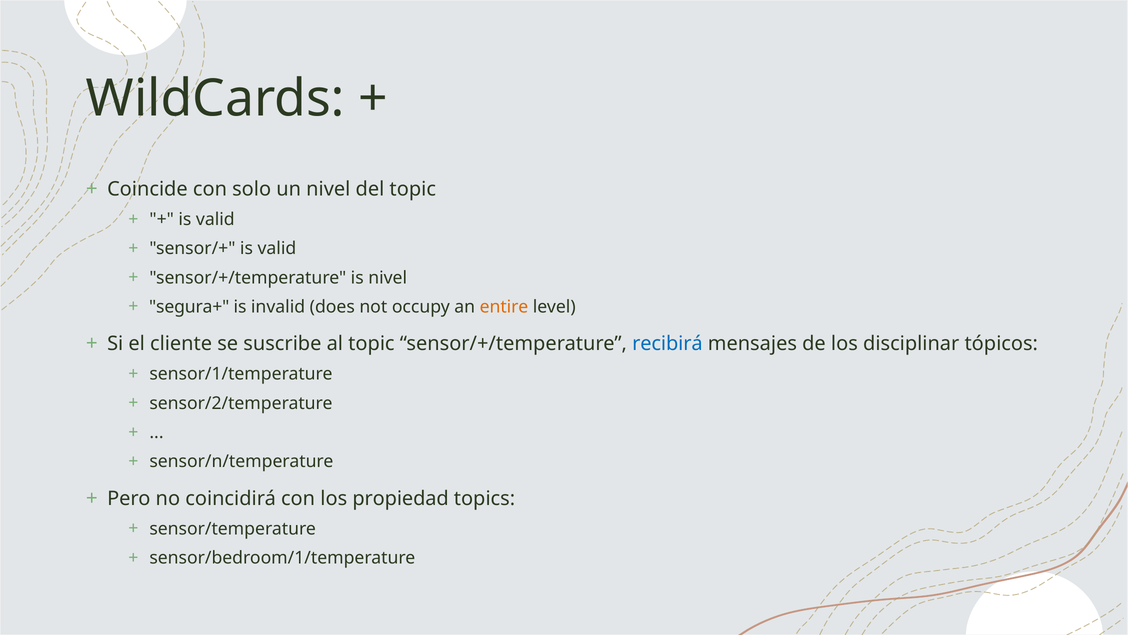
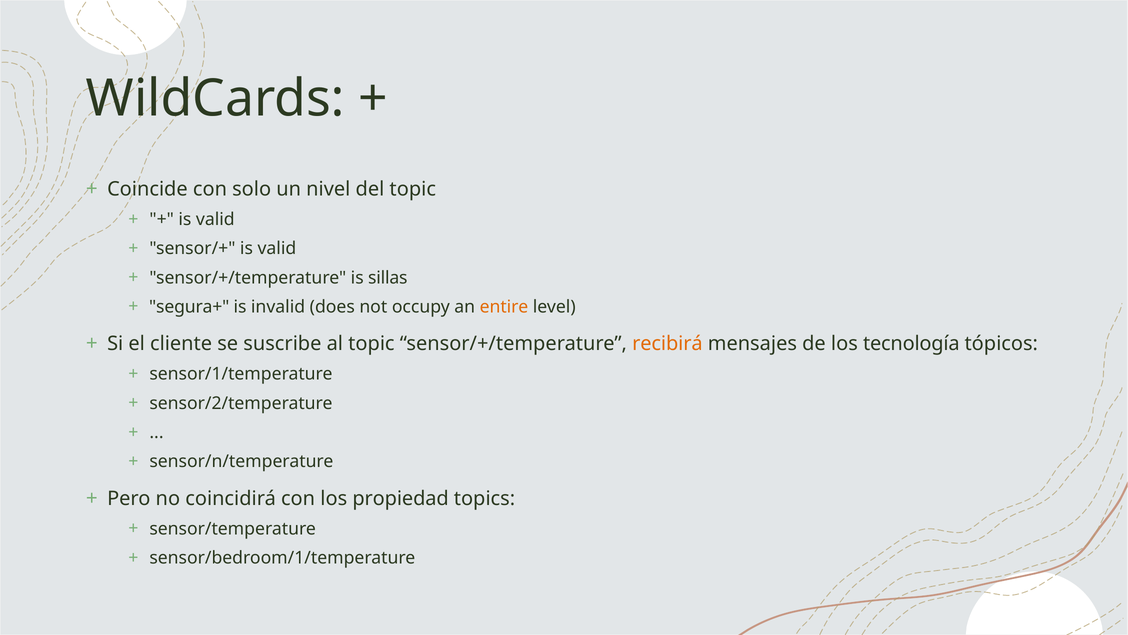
is nivel: nivel -> sillas (388, 277)
recibirá colour: blue -> orange (667, 343)
disciplinar: disciplinar -> tecnología (911, 343)
